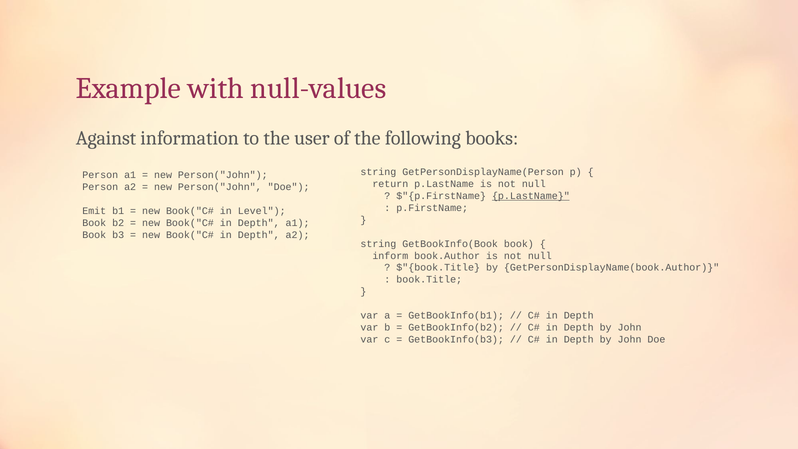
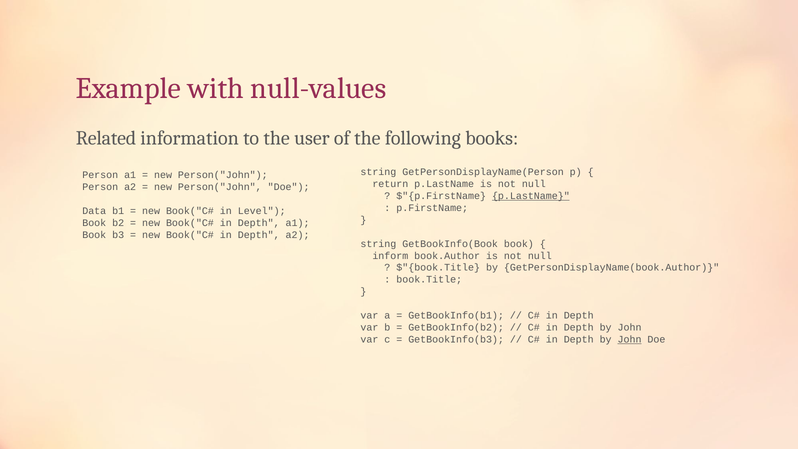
Against: Against -> Related (106, 138)
Emit: Emit -> Data (94, 211)
John underline: none -> present (630, 339)
